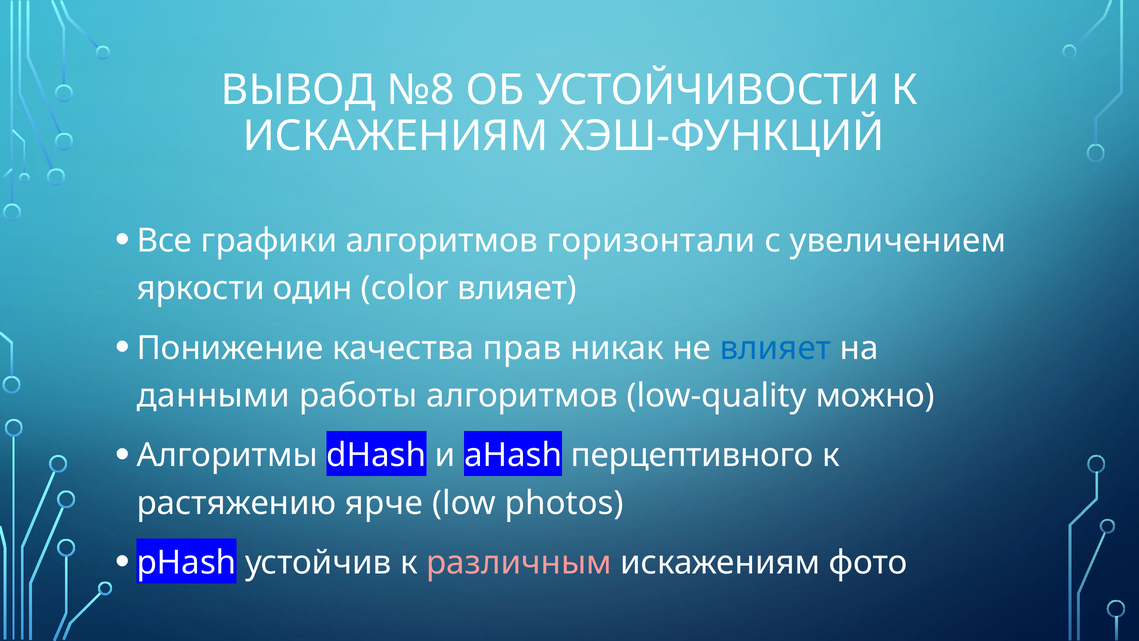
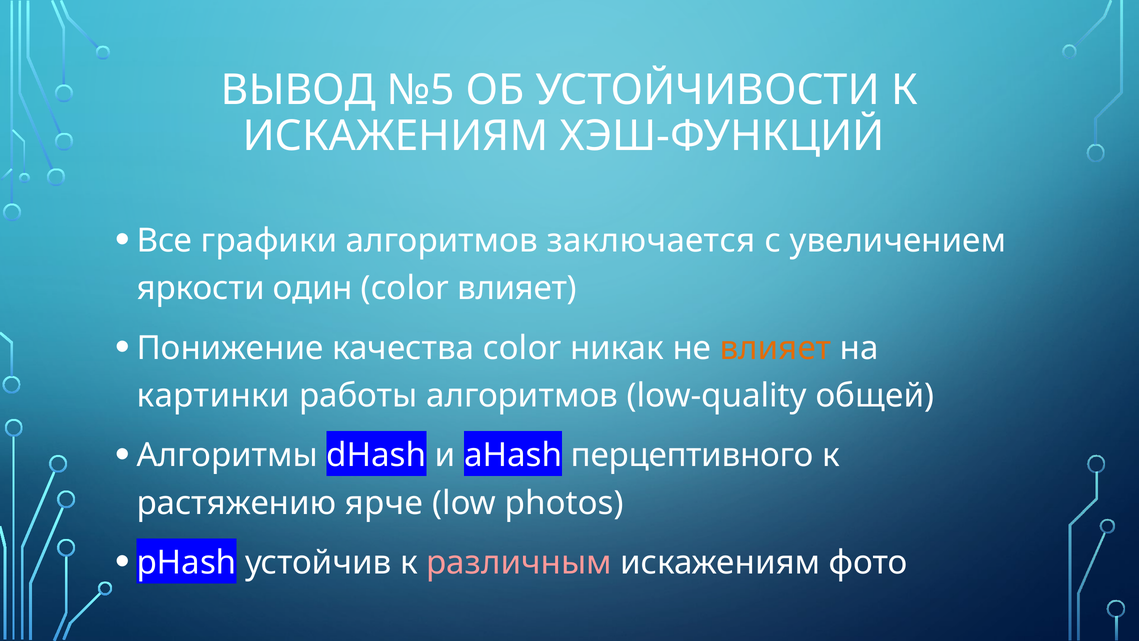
№8: №8 -> №5 (421, 90)
горизонтали: горизонтали -> заключается (651, 241)
качества прав: прав -> color (522, 348)
влияет colour: blue -> orange (776, 348)
данными: данными -> картинки (213, 396)
можно: можно -> общей (875, 396)
